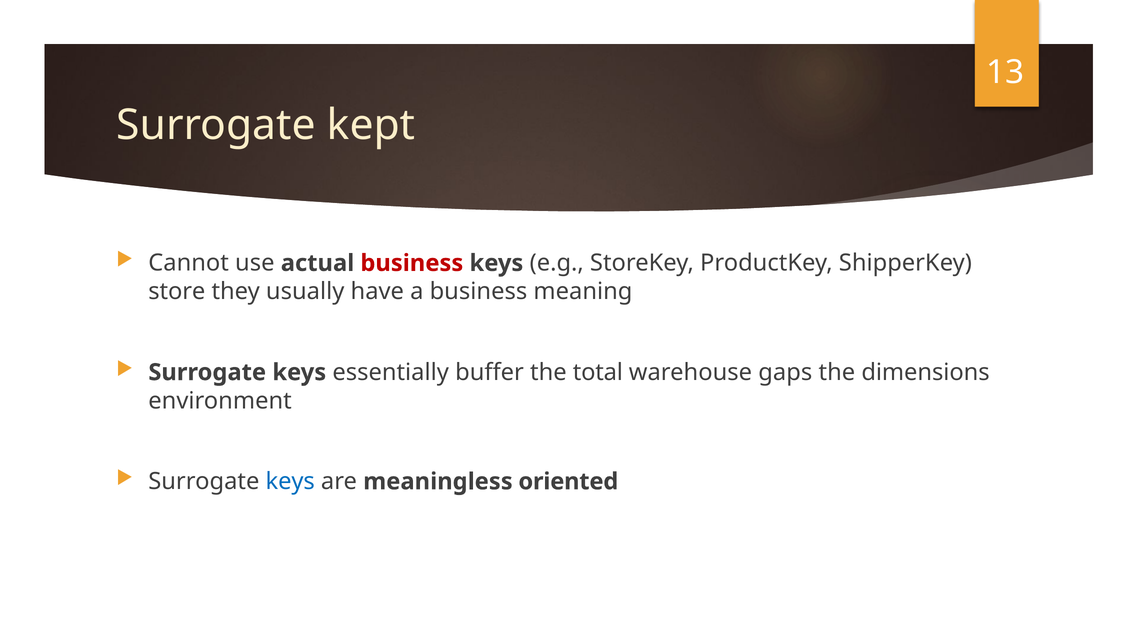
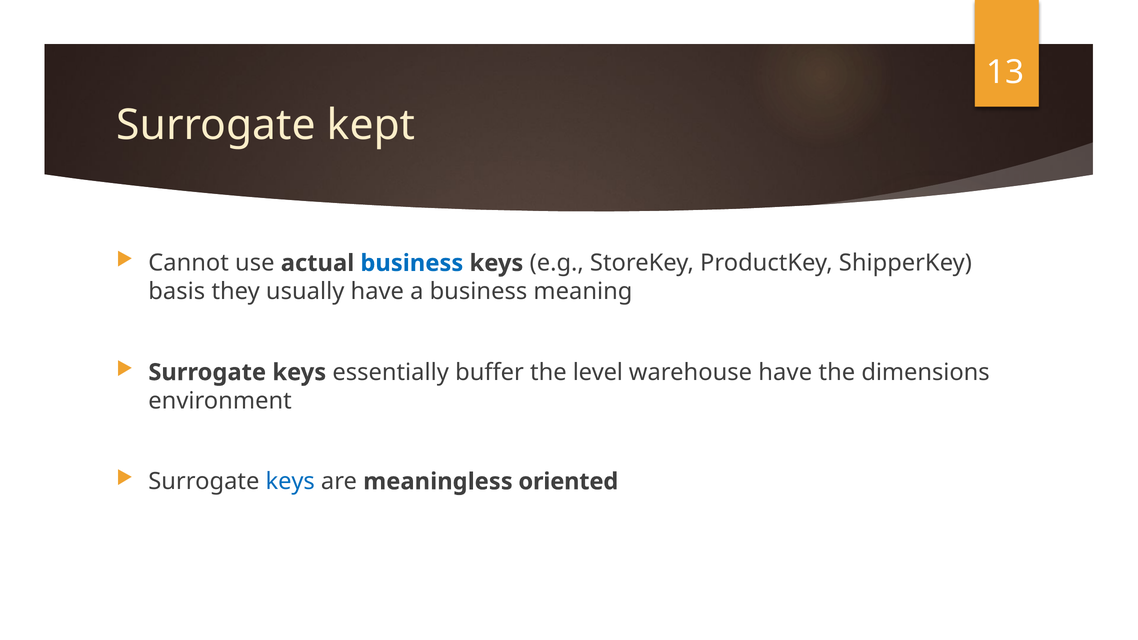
business colour: red -> blue (412, 263)
store: store -> basis (177, 292)
total: total -> level (598, 372)
warehouse gaps: gaps -> have (785, 372)
